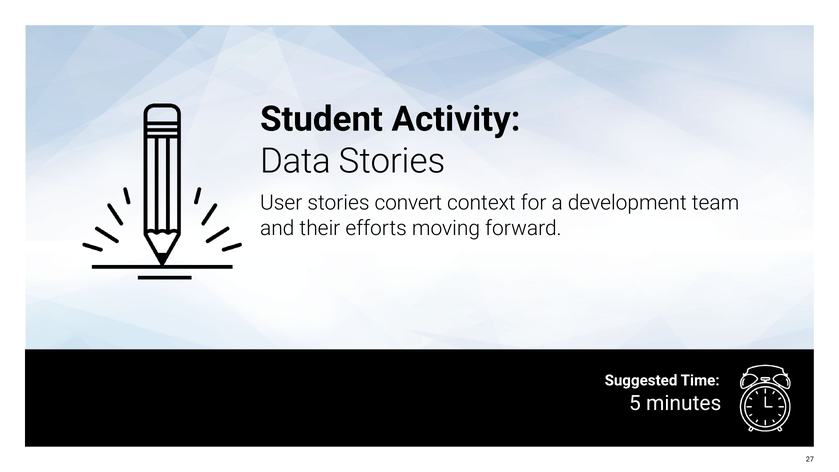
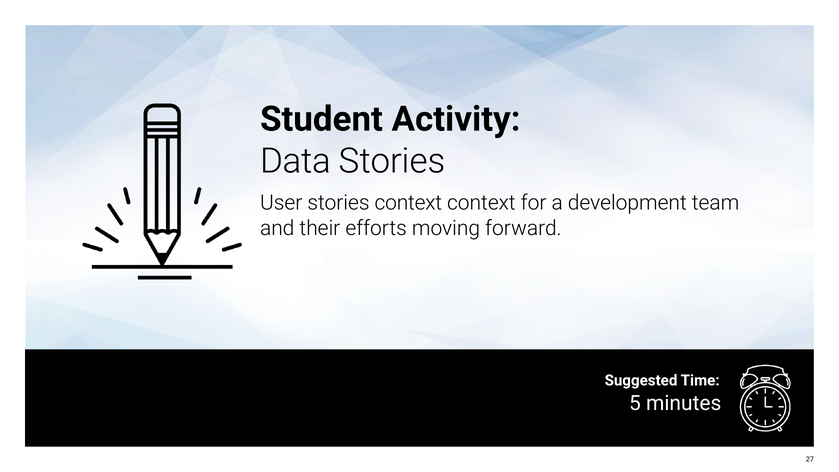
stories convert: convert -> context (408, 203)
